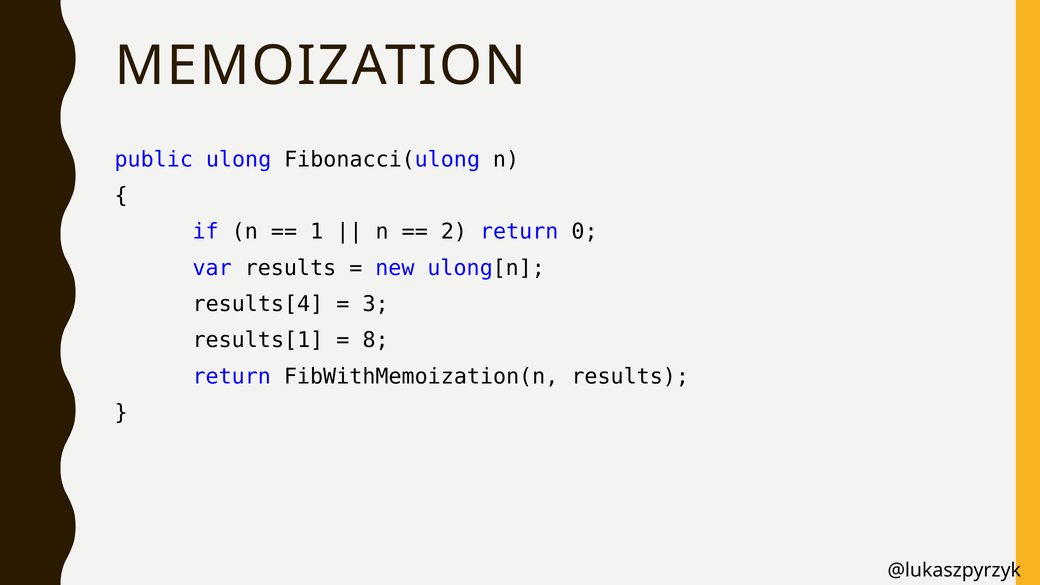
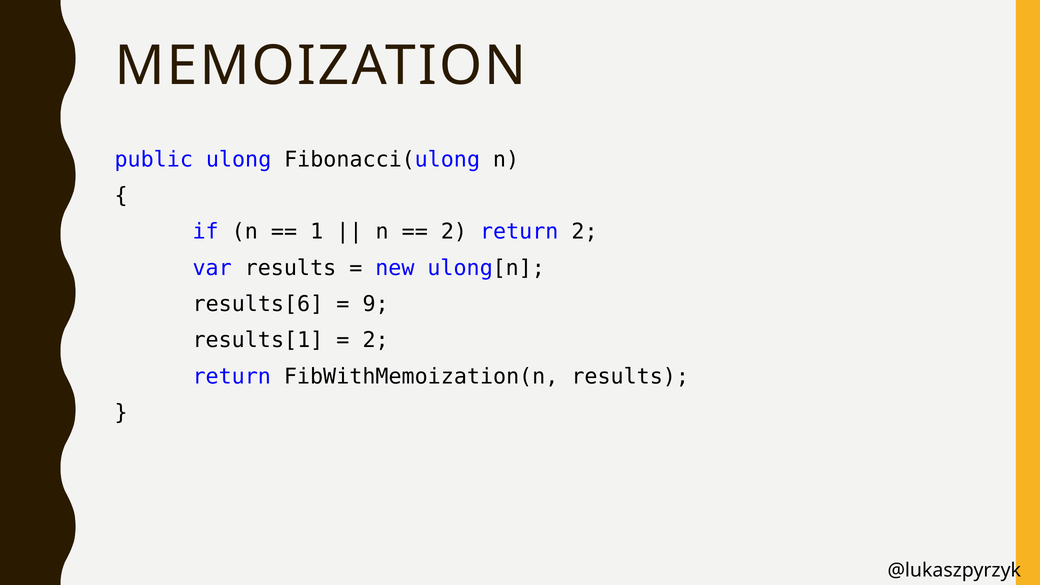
return 0: 0 -> 2 (584, 232)
results[4: results[4 -> results[6 (258, 304)
3: 3 -> 9 (376, 304)
8: 8 -> 2 (376, 340)
